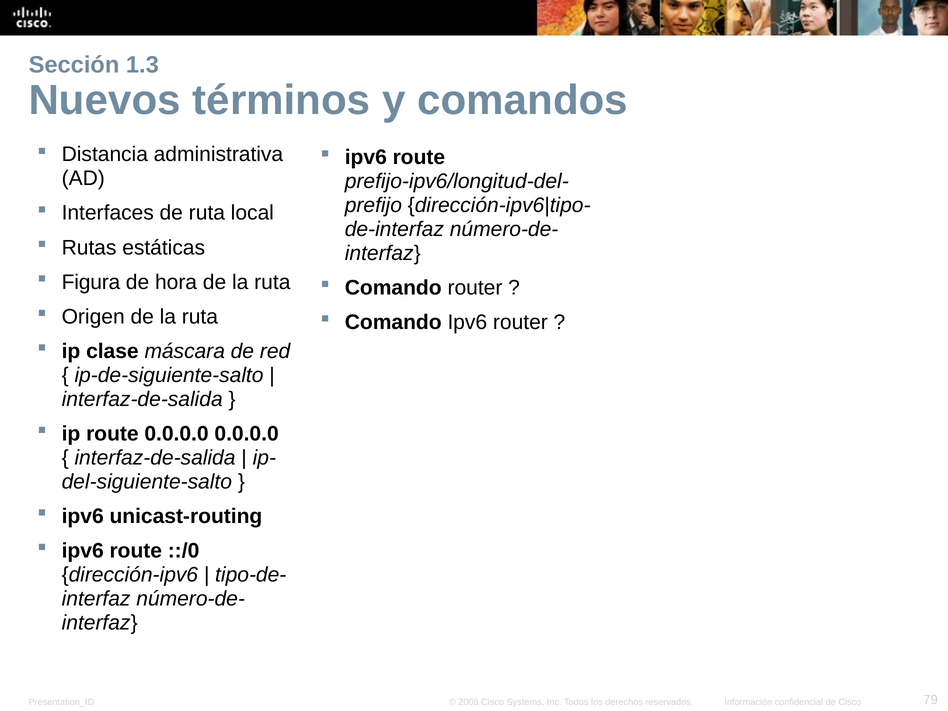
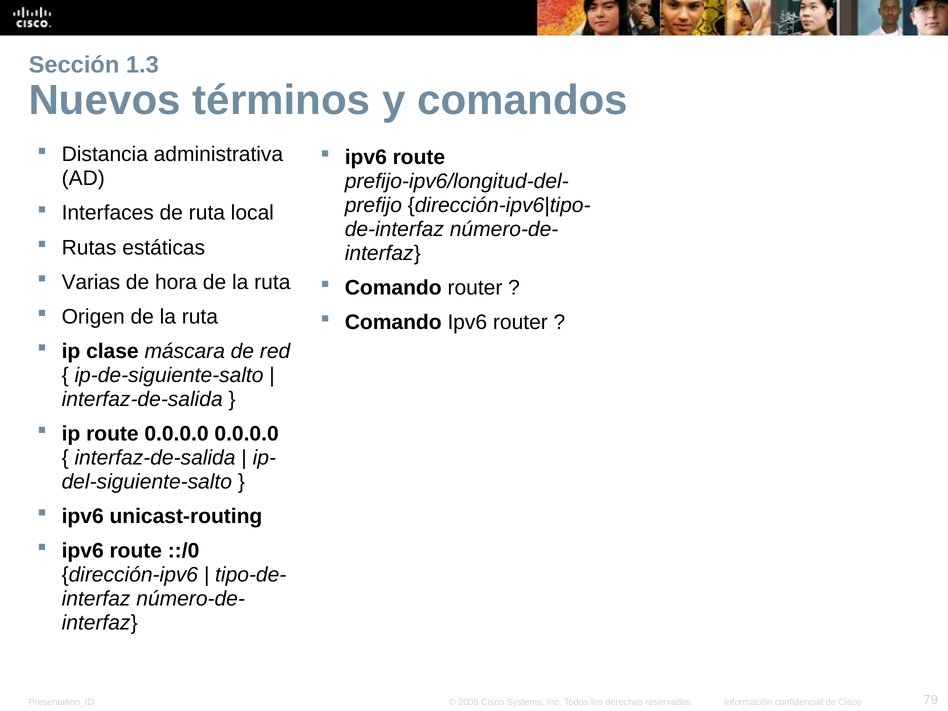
Figura: Figura -> Varias (91, 282)
